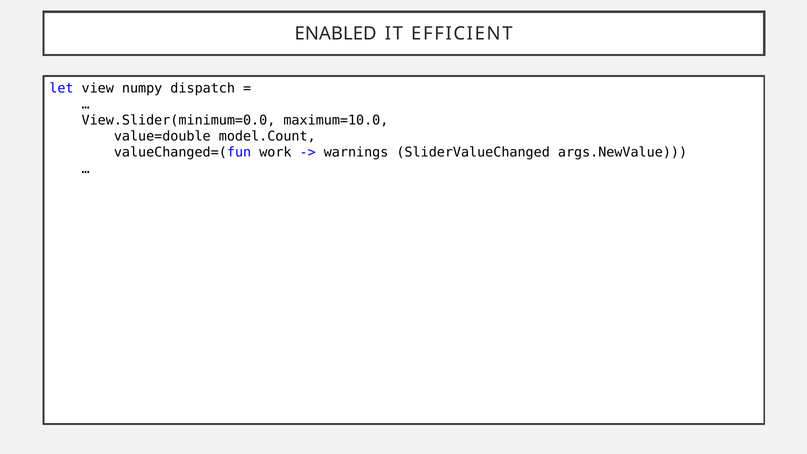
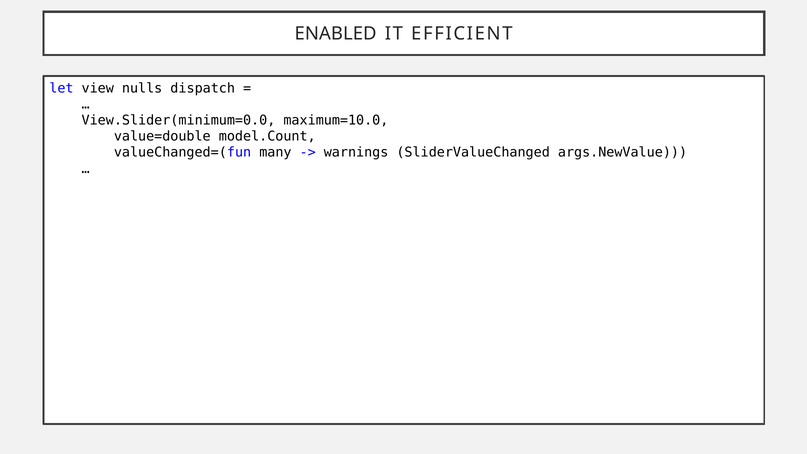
numpy: numpy -> nulls (142, 88)
work: work -> many (275, 152)
